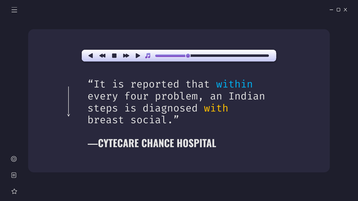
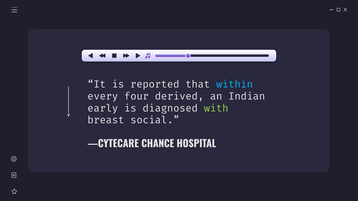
problem: problem -> derived (179, 97)
steps: steps -> early (103, 108)
with colour: yellow -> light green (216, 108)
